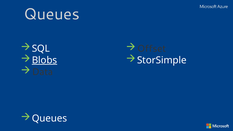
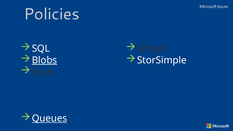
Queues: Queues -> Policies (52, 14)
Data: Data -> Each (42, 72)
Queues underline: none -> present (49, 118)
